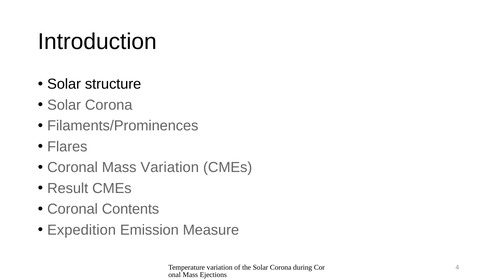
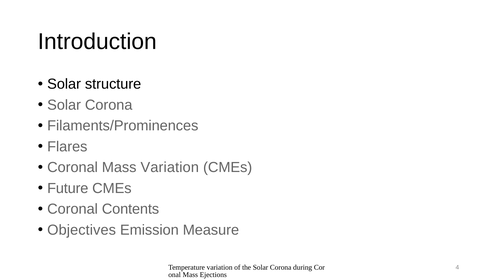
Result: Result -> Future (68, 188)
Expedition: Expedition -> Objectives (82, 230)
